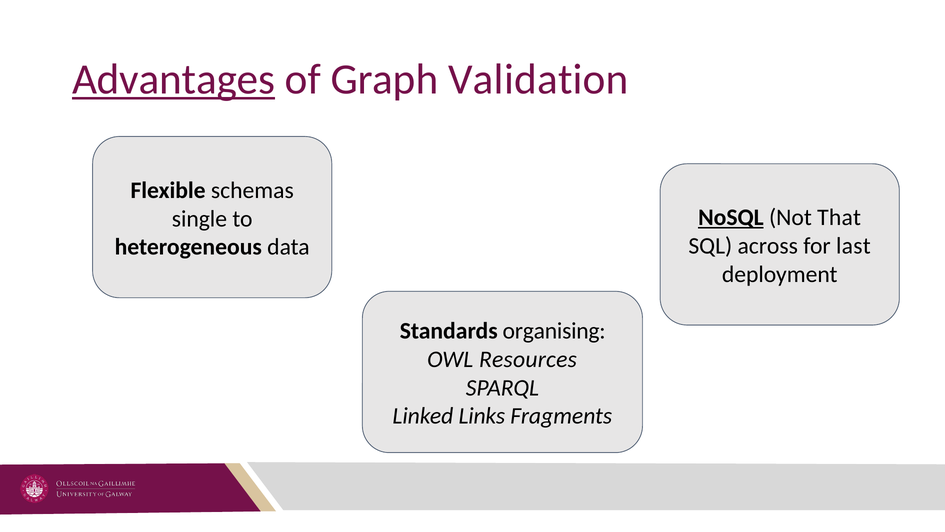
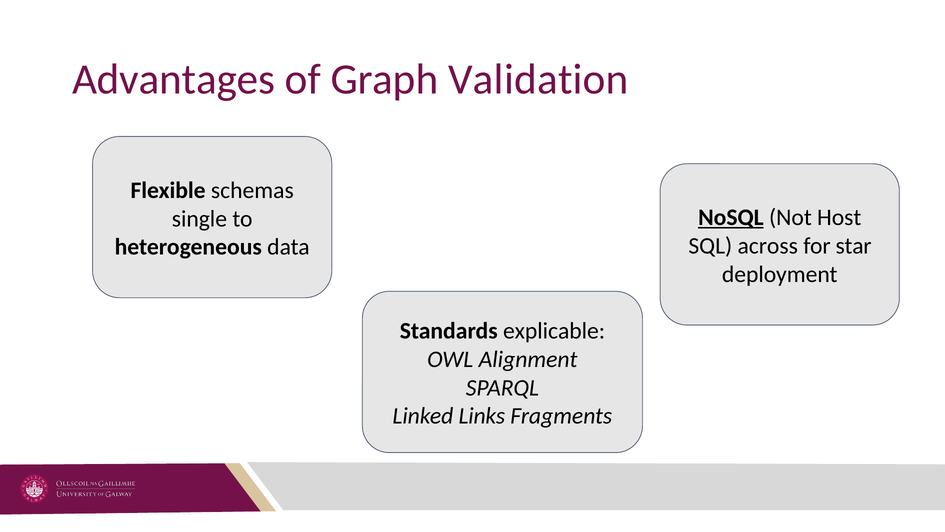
Advantages underline: present -> none (174, 79)
That: That -> Host (839, 217)
last: last -> star (854, 246)
organising: organising -> explicable (554, 331)
Resources: Resources -> Alignment (528, 359)
